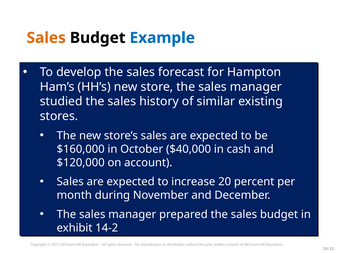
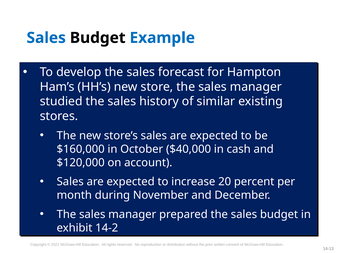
Sales colour: orange -> blue (46, 38)
